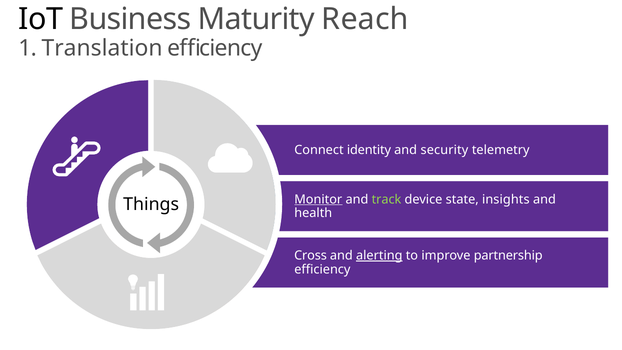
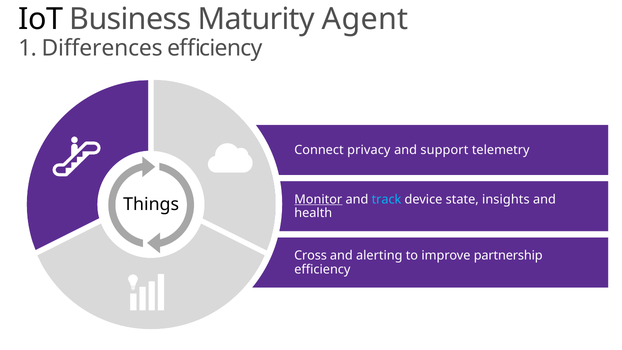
Reach: Reach -> Agent (365, 19)
Translation: Translation -> Differences (102, 48)
identity: identity -> privacy (369, 150)
security: security -> support (444, 150)
track colour: light green -> light blue (387, 199)
alerting underline: present -> none (379, 255)
